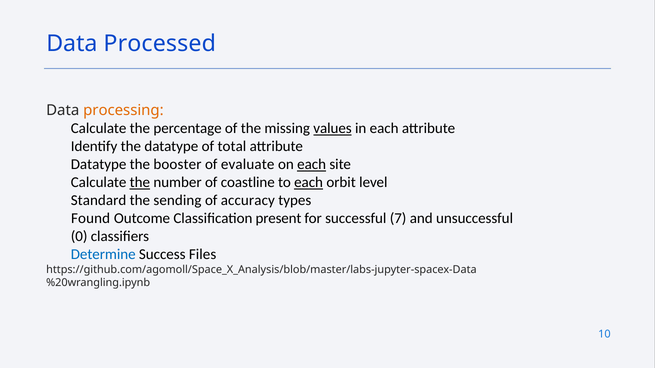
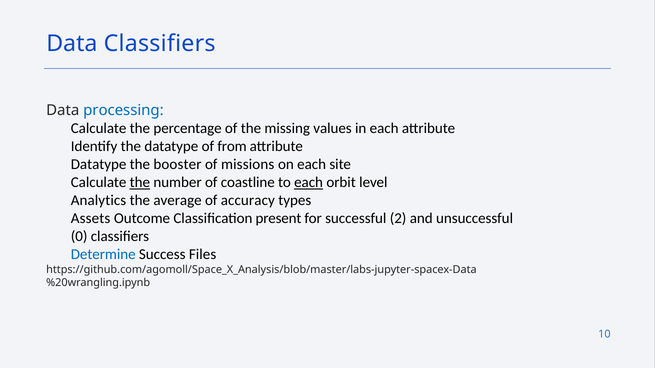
Data Processed: Processed -> Classifiers (160, 44)
processing colour: orange -> blue (123, 111)
values underline: present -> none (333, 129)
total: total -> from (232, 147)
evaluate: evaluate -> missions (248, 165)
each underline: present -> none (312, 165)
Standard: Standard -> Analytics (99, 201)
sending: sending -> average (178, 201)
Found: Found -> Assets (91, 219)
7: 7 -> 2 (398, 219)
